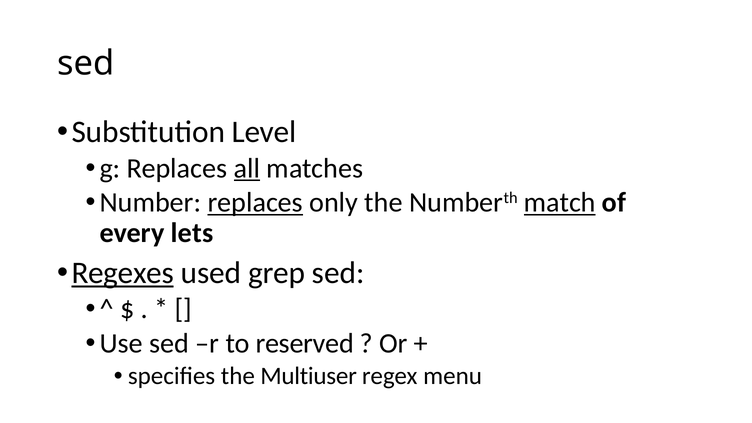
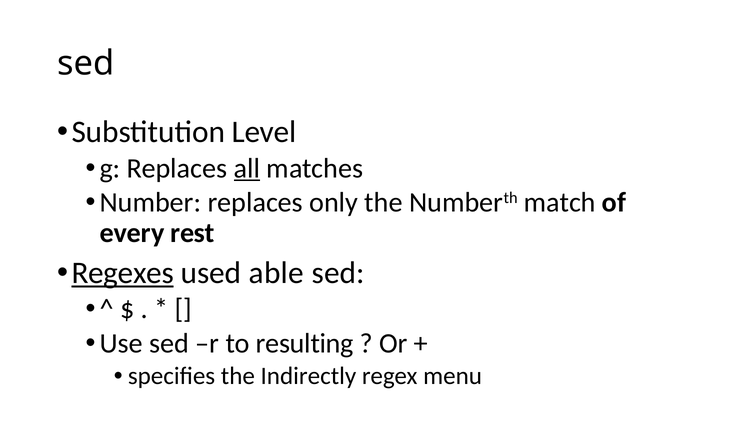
replaces underline: present -> none (255, 203)
match underline: present -> none (560, 203)
lets: lets -> rest (192, 233)
grep: grep -> able (276, 273)
reserved: reserved -> resulting (305, 343)
Multiuser: Multiuser -> Indirectly (308, 376)
